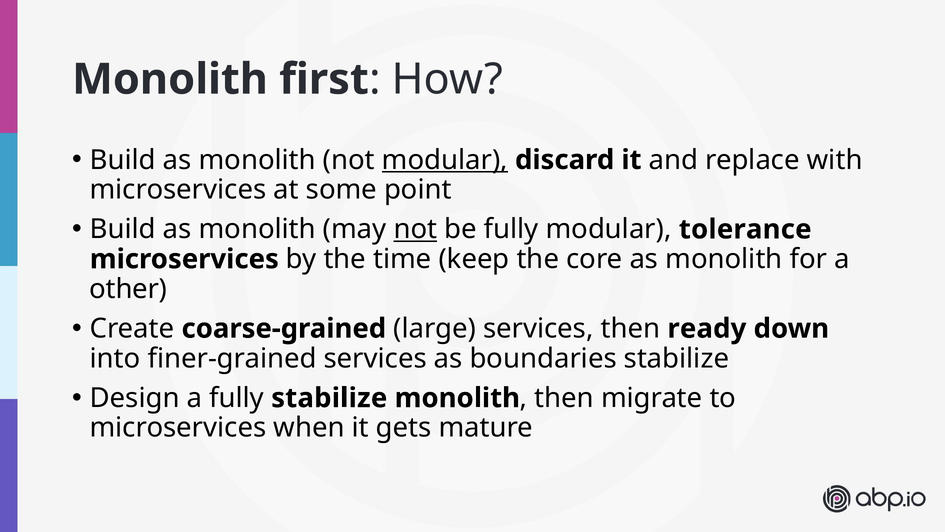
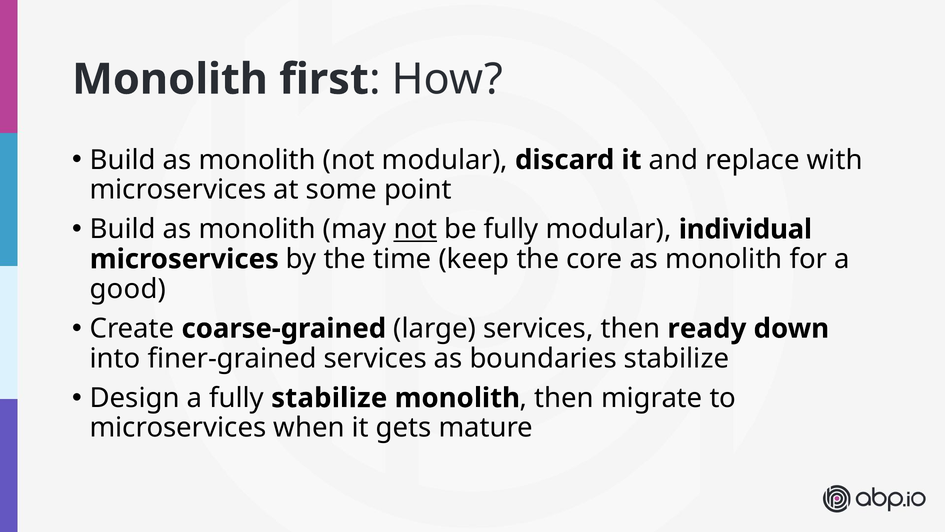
modular underline: present -> none (445, 160)
tolerance: tolerance -> individual (745, 229)
other: other -> good (128, 289)
